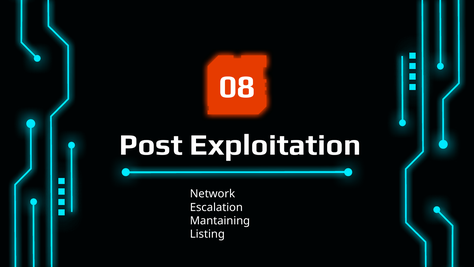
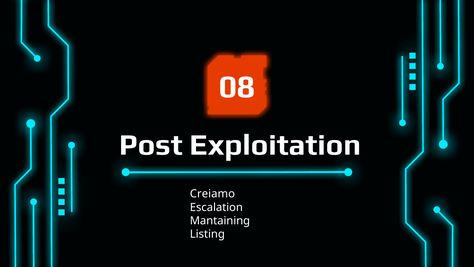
Network: Network -> Creiamo (212, 194)
